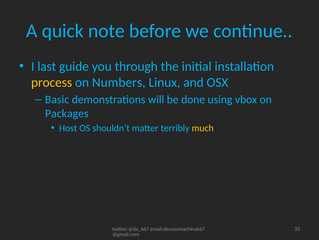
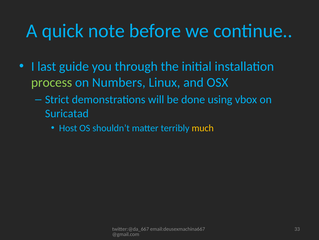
process colour: yellow -> light green (52, 82)
Basic: Basic -> Strict (57, 99)
Packages: Packages -> Suricatad (67, 113)
